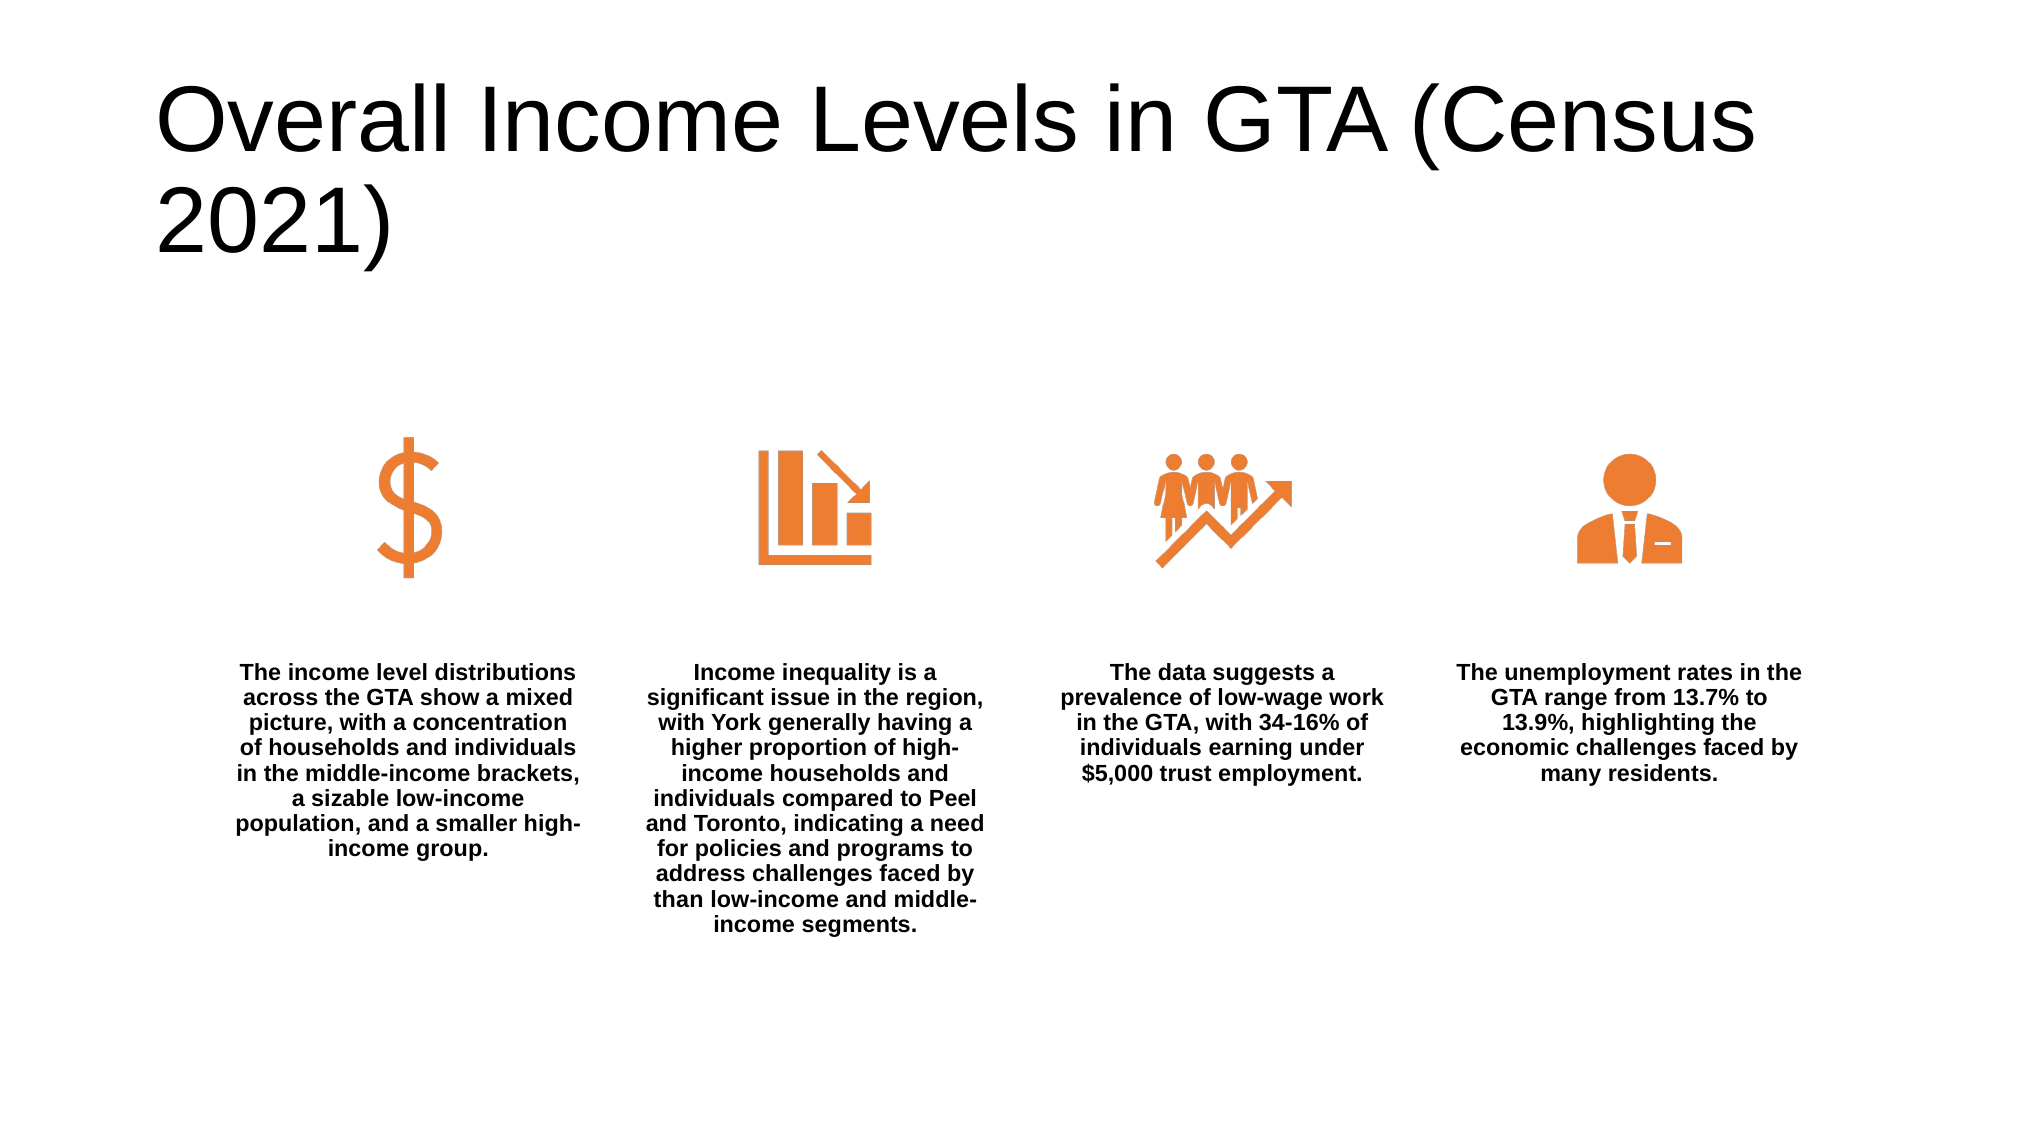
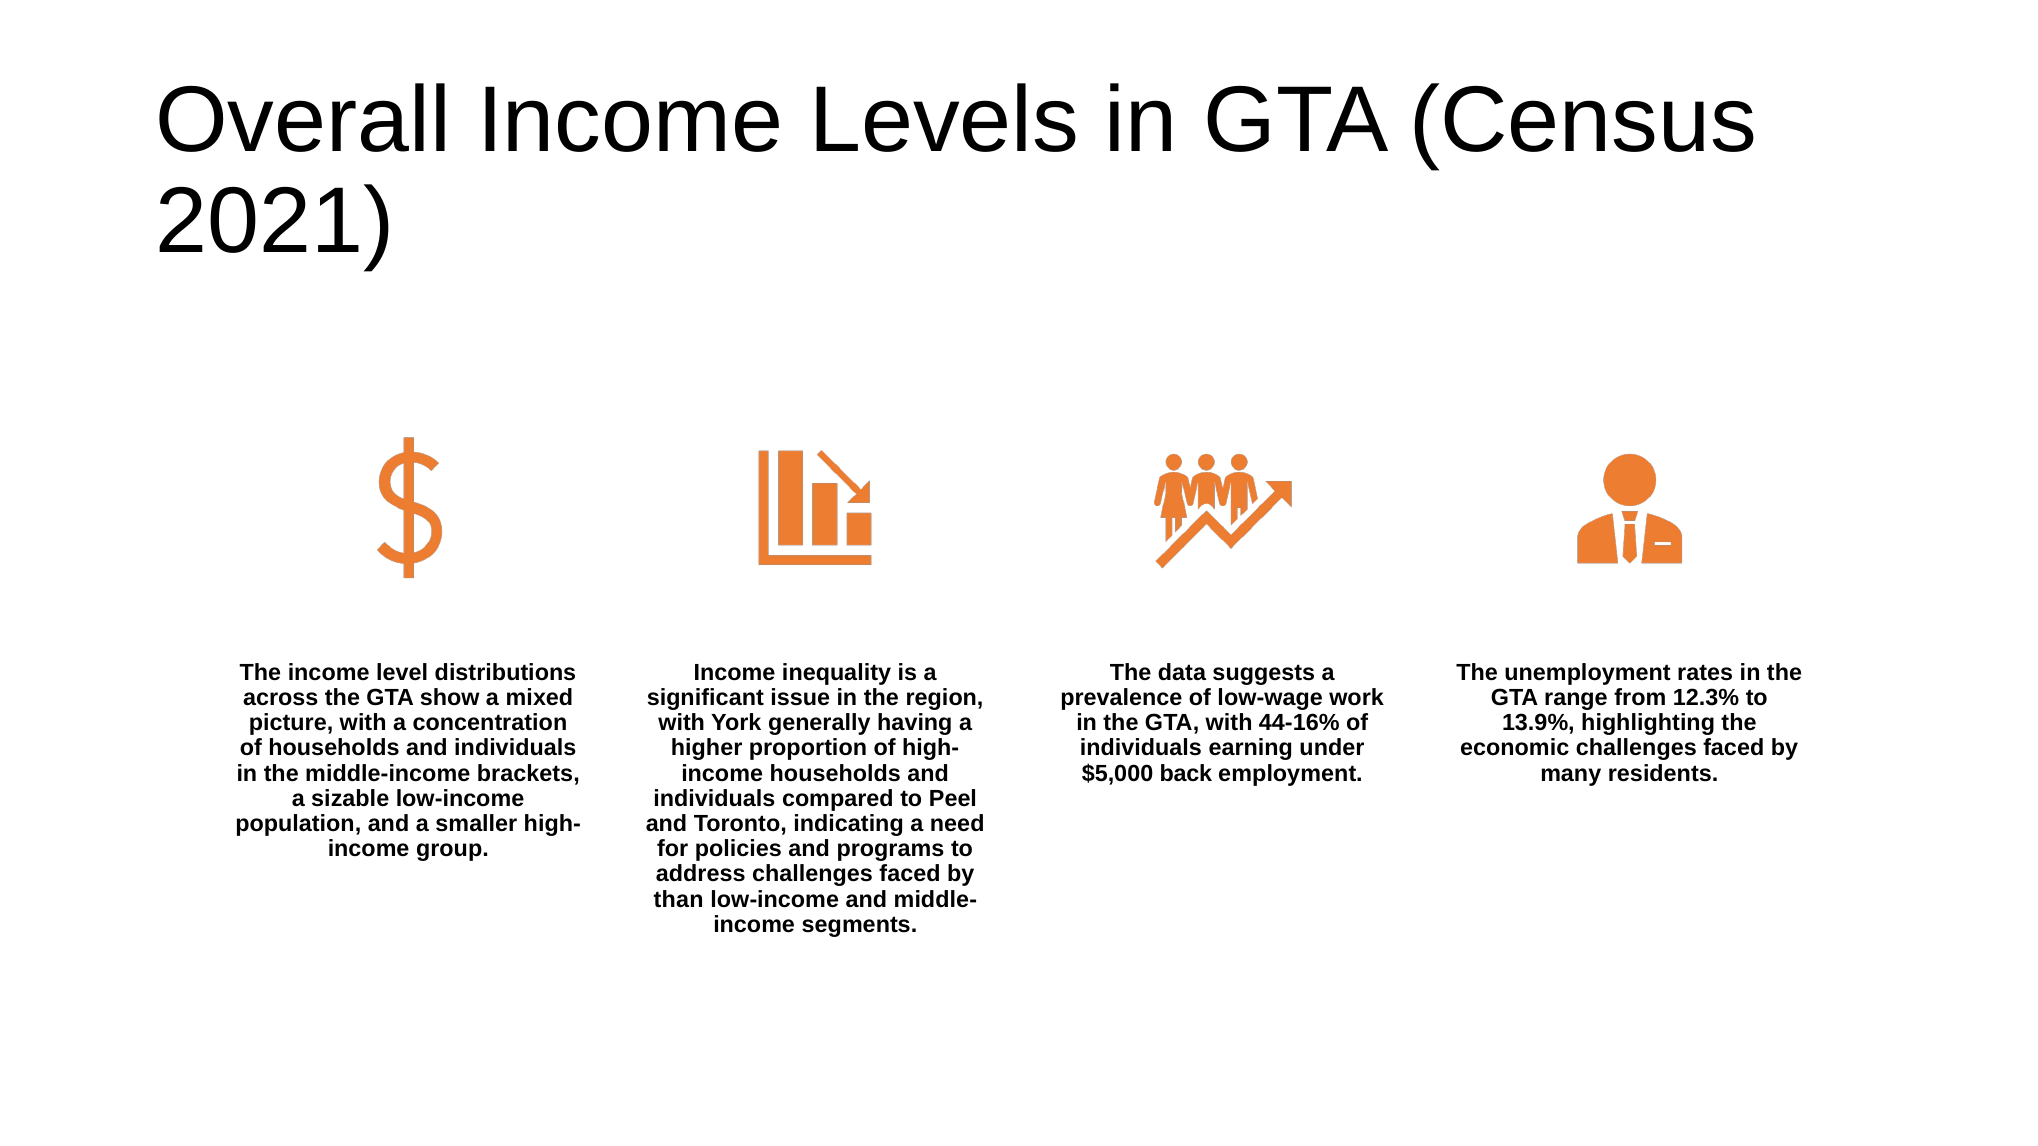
13.7%: 13.7% -> 12.3% (1706, 698)
34-16%: 34-16% -> 44-16% (1299, 723)
trust: trust -> back (1186, 774)
